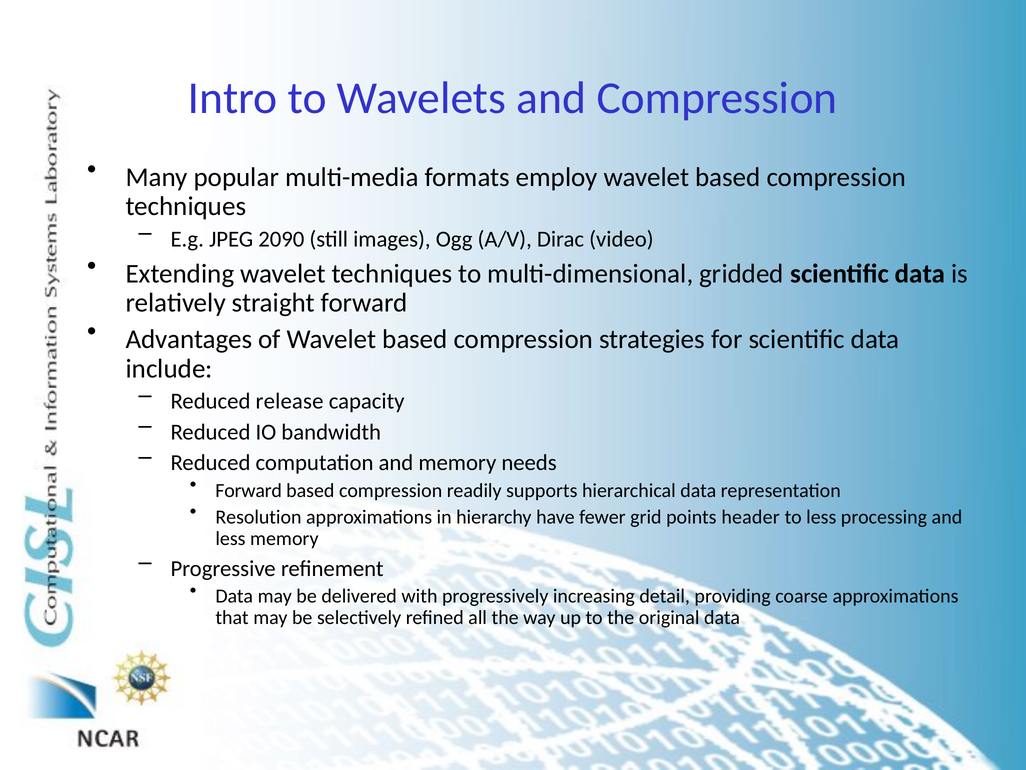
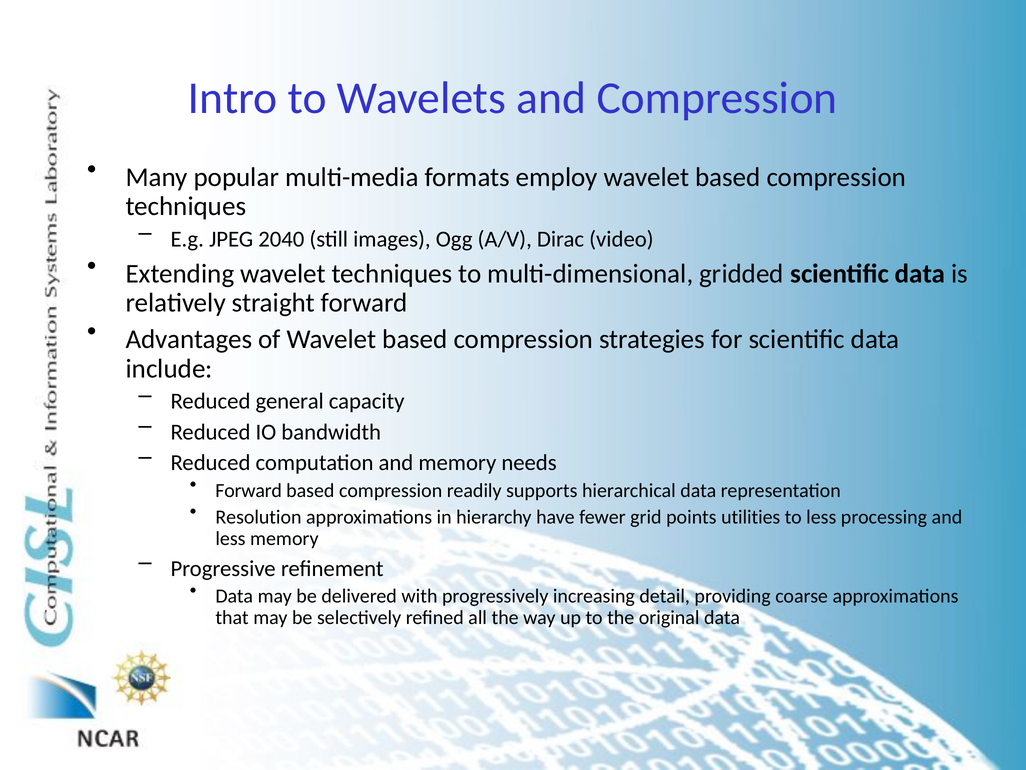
2090: 2090 -> 2040 (281, 239)
release: release -> general (290, 401)
header: header -> utilities (751, 517)
